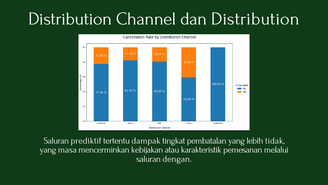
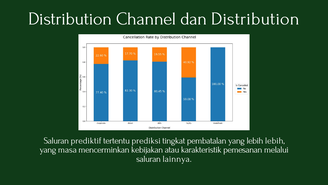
dampak: dampak -> prediksi (146, 140)
lebih tidak: tidak -> lebih (275, 140)
dengan: dengan -> lainnya (177, 158)
